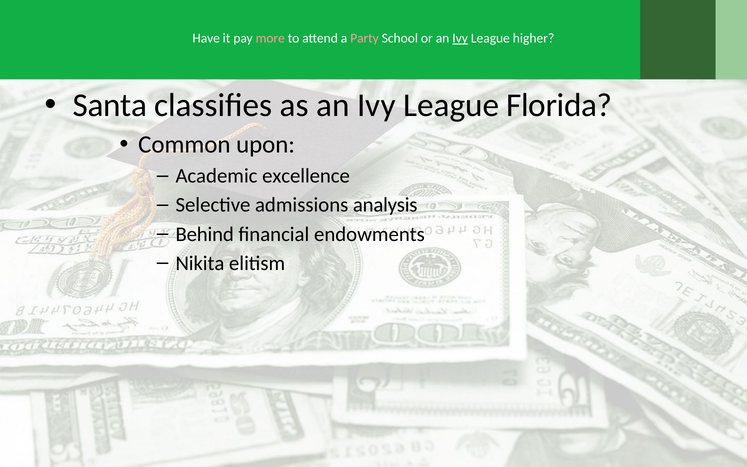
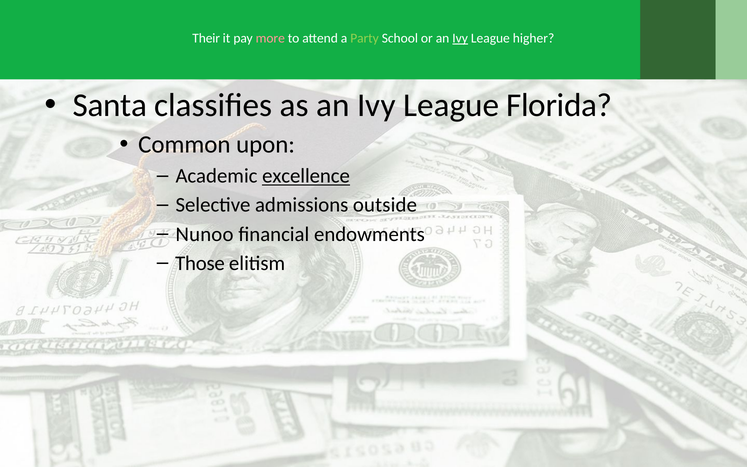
Have: Have -> Their (206, 38)
Party colour: pink -> light green (365, 38)
excellence underline: none -> present (306, 176)
analysis: analysis -> outside (385, 205)
Behind: Behind -> Nunoo (204, 234)
Nikita: Nikita -> Those (200, 263)
